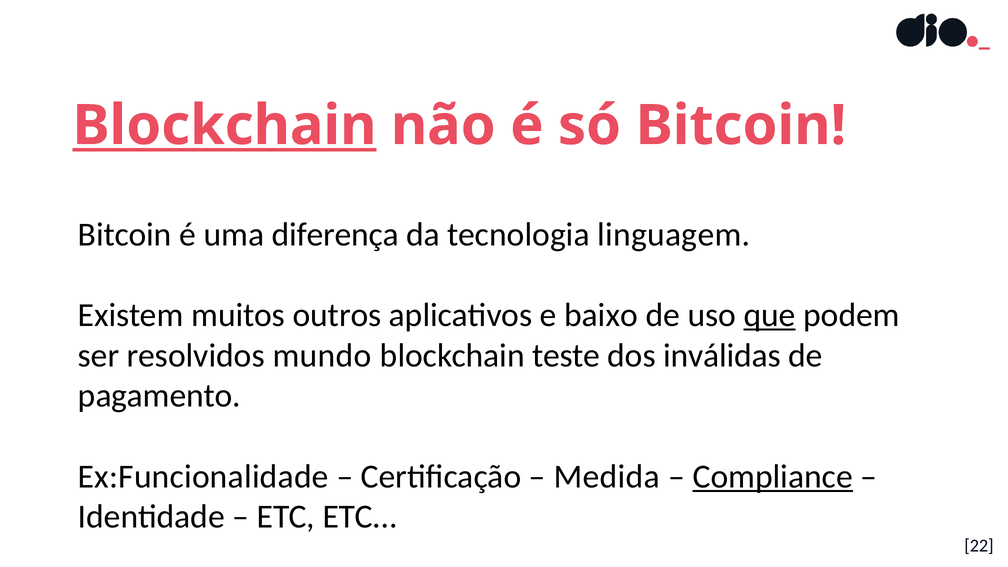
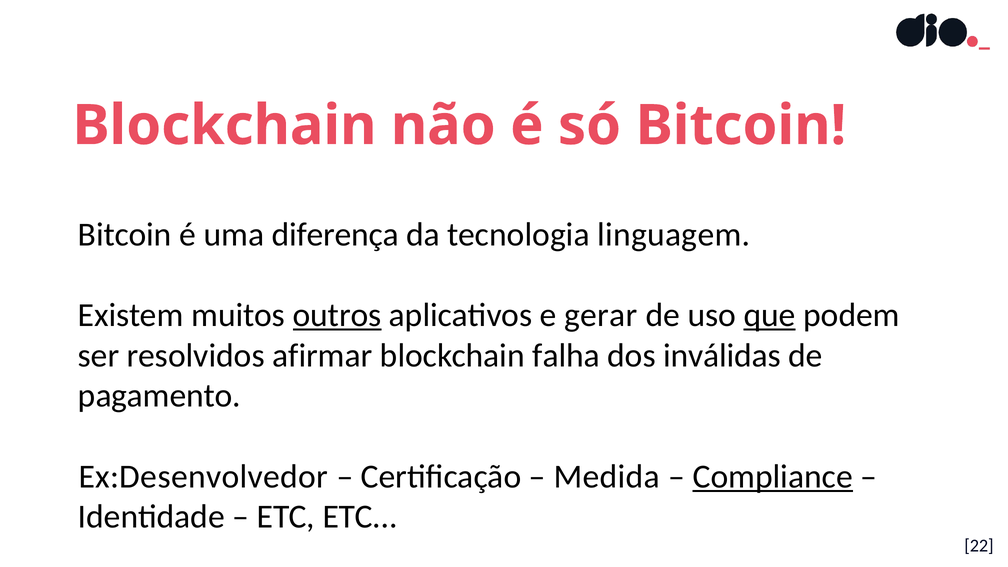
Blockchain underline: present -> none (224, 126)
outros underline: none -> present (337, 315)
baixo: baixo -> gerar (601, 315)
mundo: mundo -> afirmar (322, 356)
teste: teste -> falha (566, 356)
Ex:Funcionalidade: Ex:Funcionalidade -> Ex:Desenvolvedor (203, 477)
